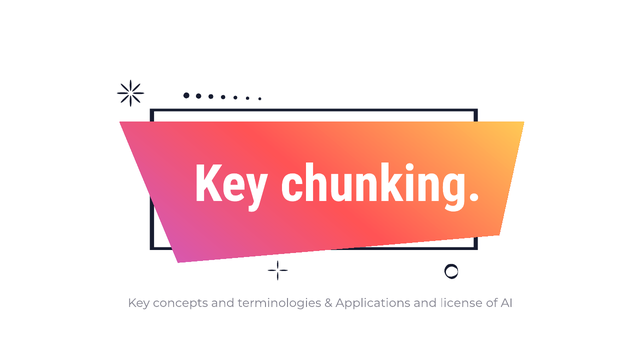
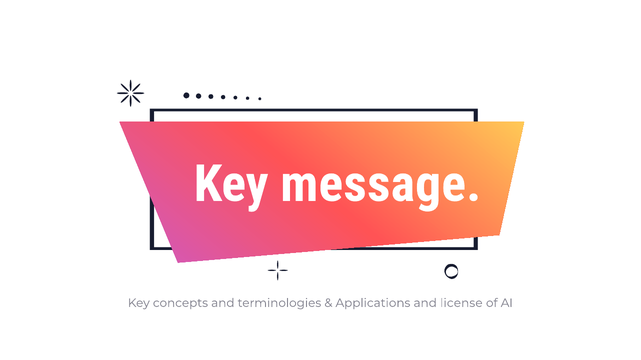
chunking: chunking -> message (381, 184)
